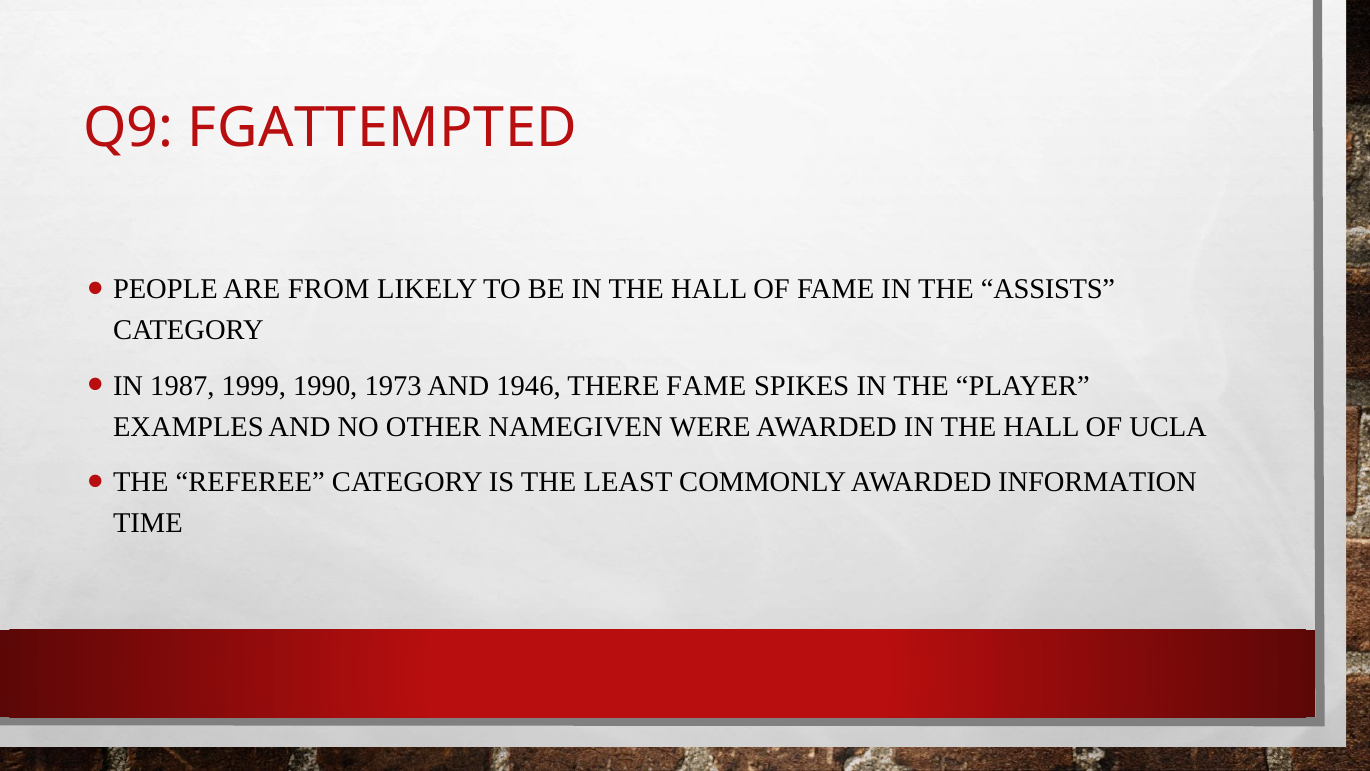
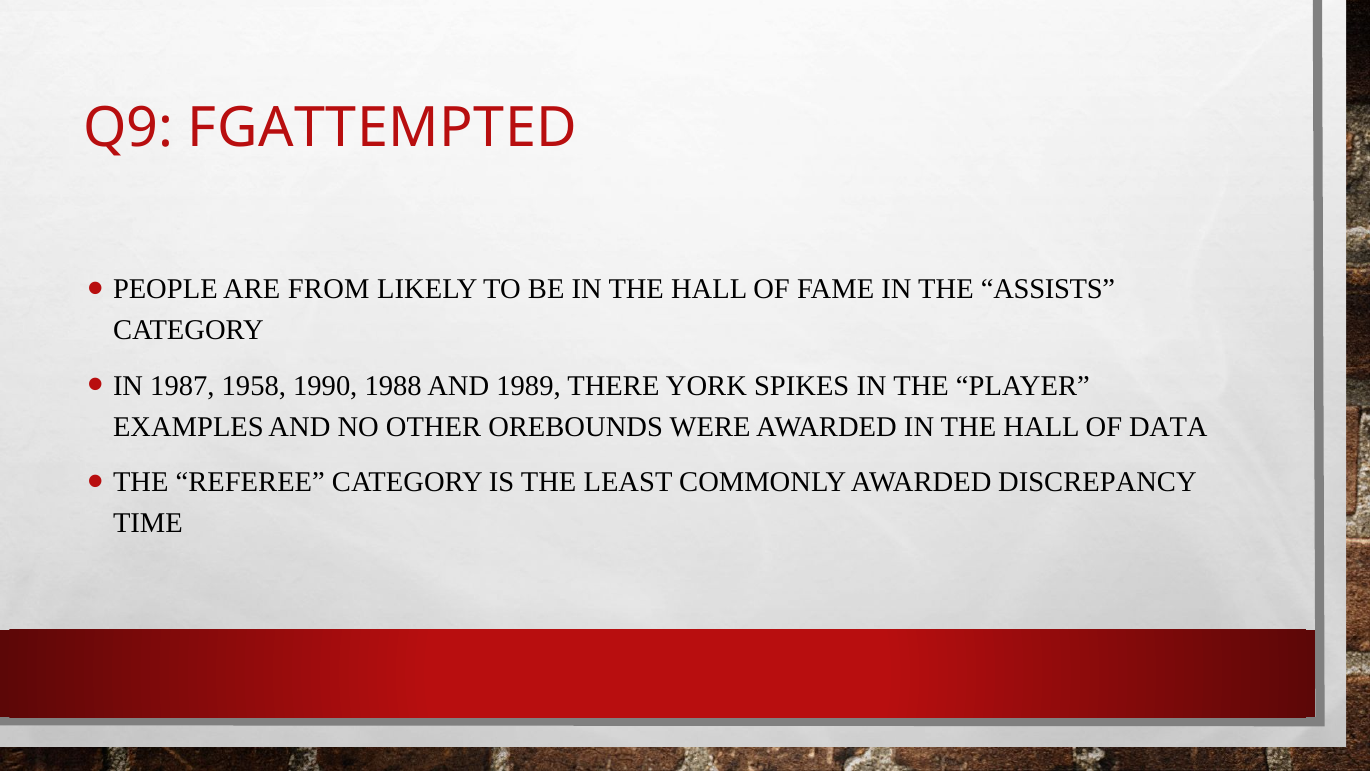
1999: 1999 -> 1958 (254, 386)
1973: 1973 -> 1988 (393, 386)
1946: 1946 -> 1989 (529, 386)
THERE FAME: FAME -> YORK (706, 386)
NAMEGIVEN: NAMEGIVEN -> OREBOUNDS (576, 427)
UCLA: UCLA -> DATA (1168, 427)
INFORMATION: INFORMATION -> DISCREPANCY (1097, 482)
